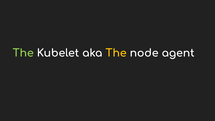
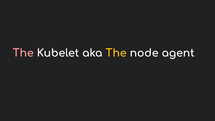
The colour: light green -> pink (23, 53)
